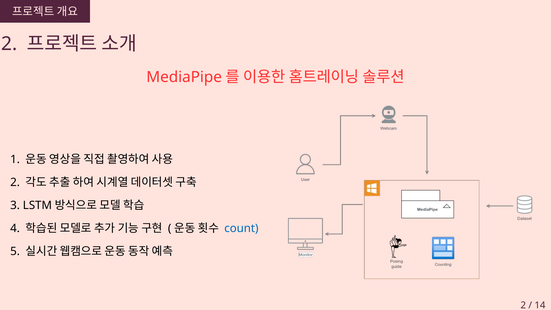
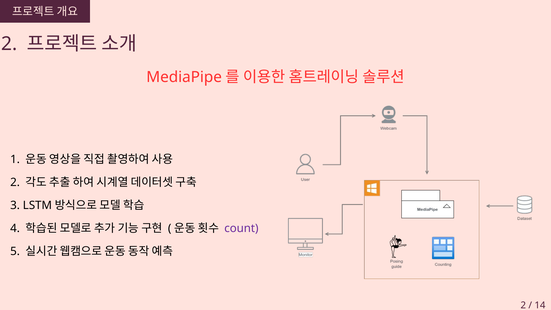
count colour: blue -> purple (241, 228)
